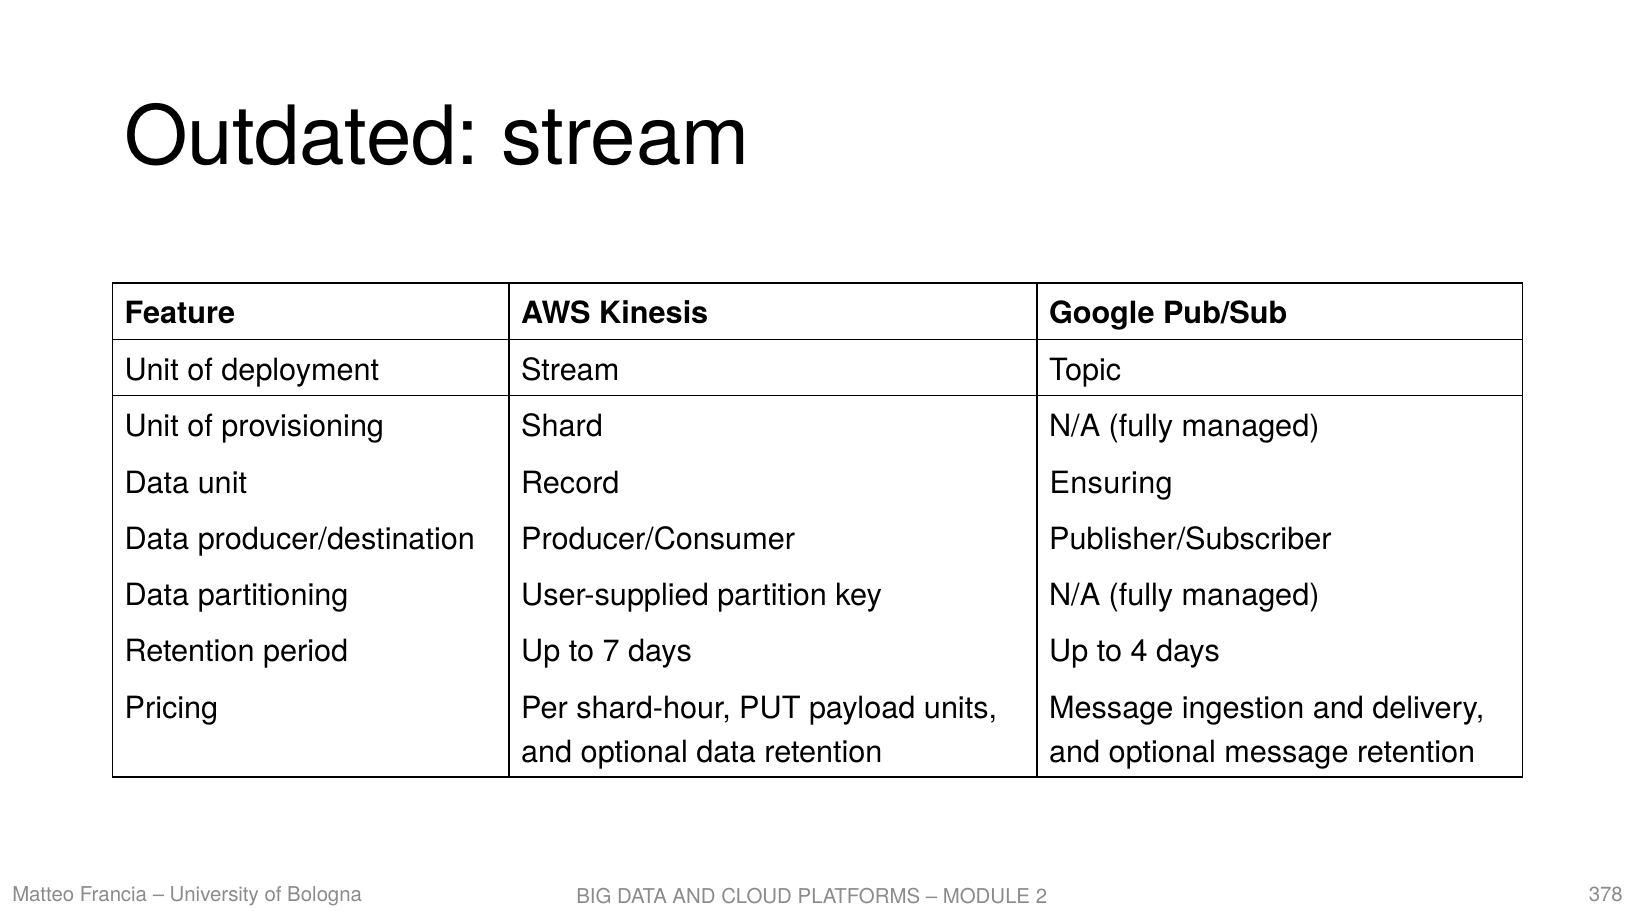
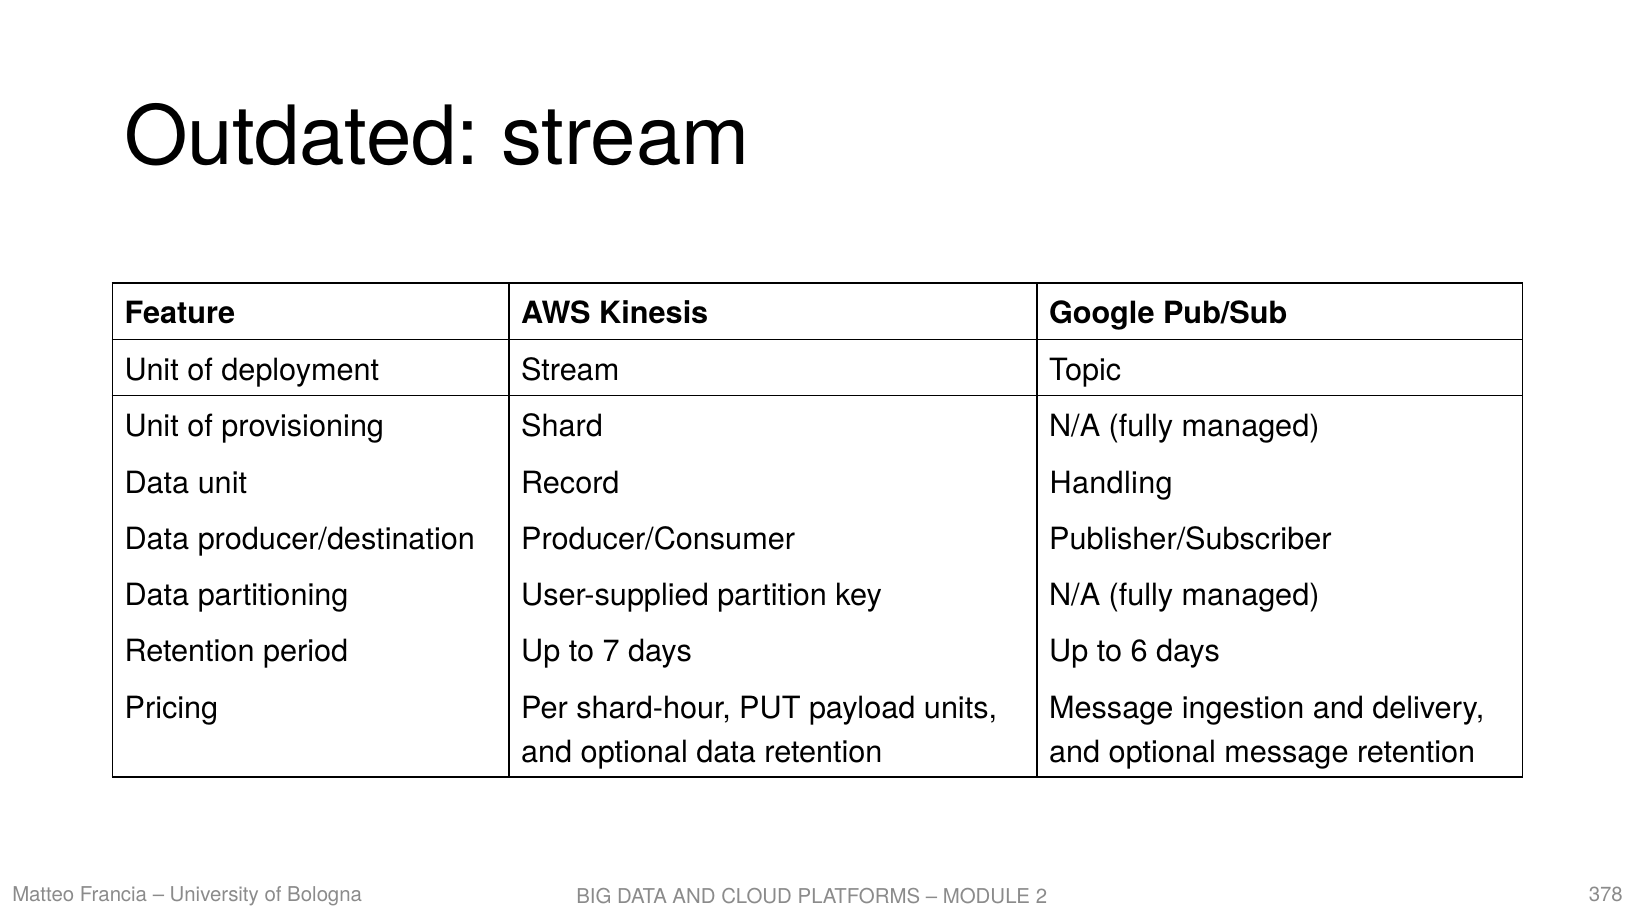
Ensuring: Ensuring -> Handling (1111, 483)
4: 4 -> 6 (1139, 652)
